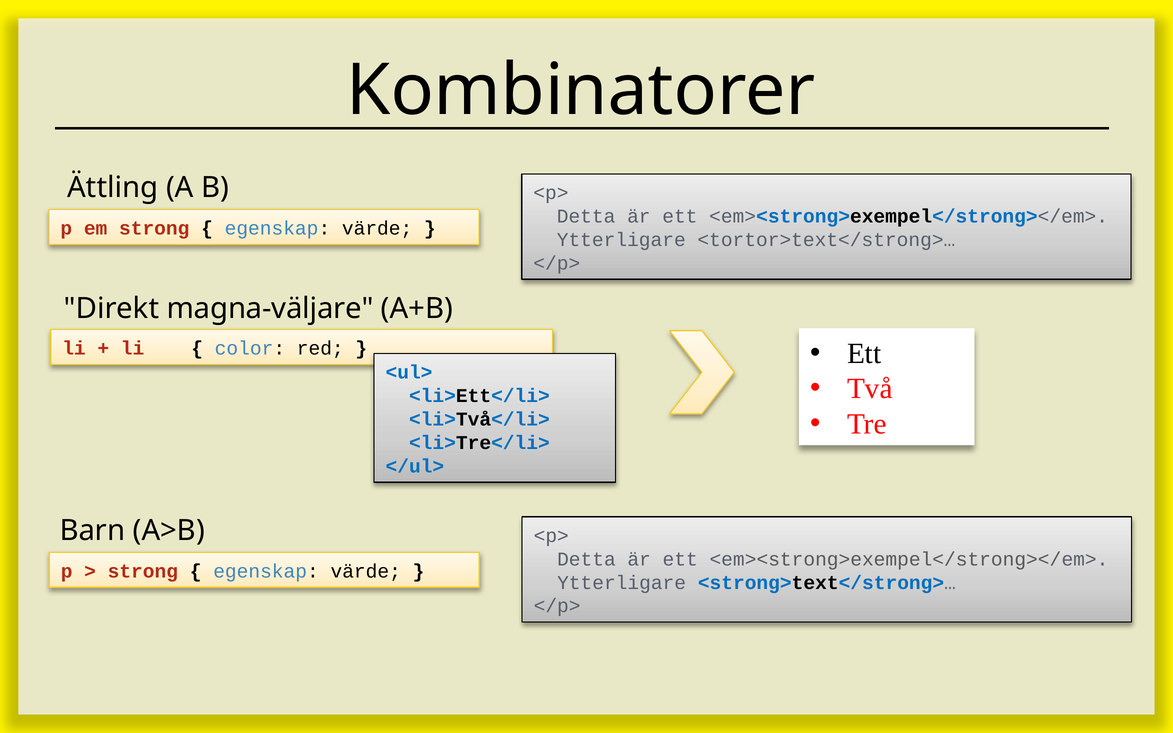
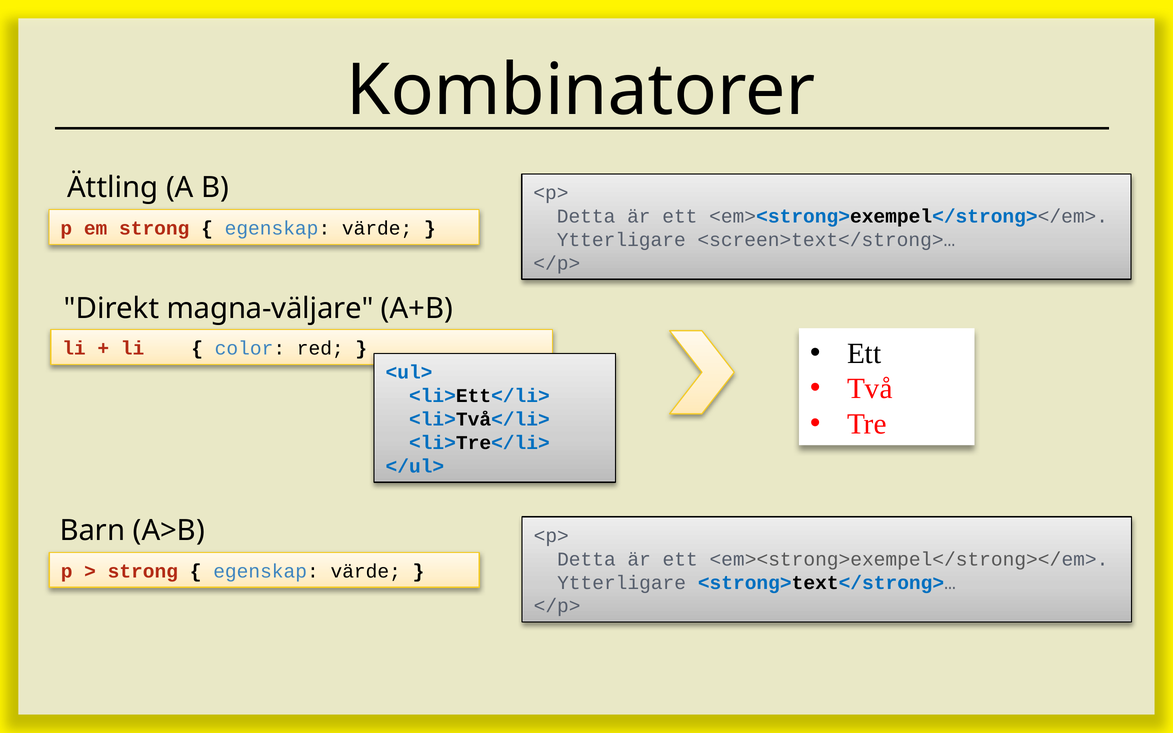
<tortor>text</strong>…: <tortor>text</strong>… -> <screen>text</strong>… (826, 240)
